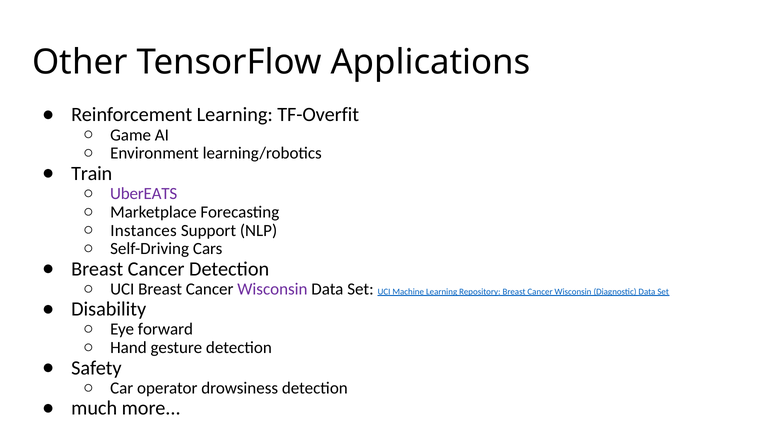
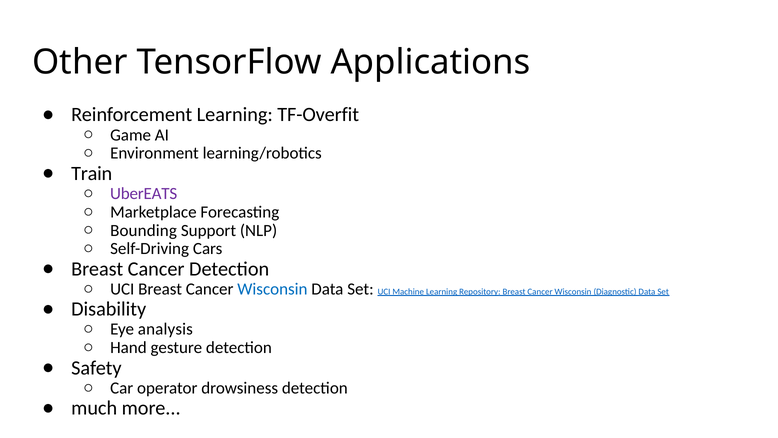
Instances: Instances -> Bounding (144, 230)
Wisconsin colour: purple -> blue (272, 289)
forward: forward -> analysis (165, 329)
